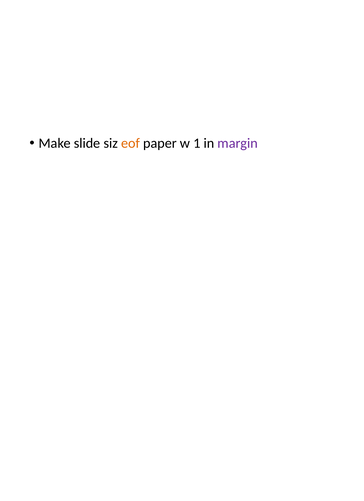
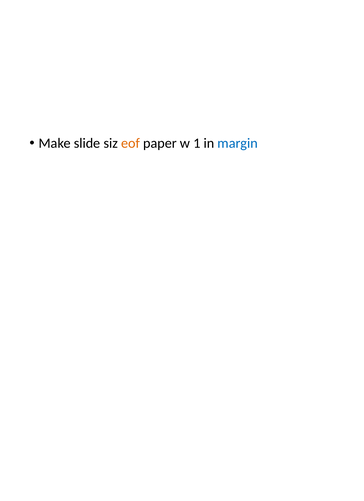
margin colour: purple -> blue (238, 143)
